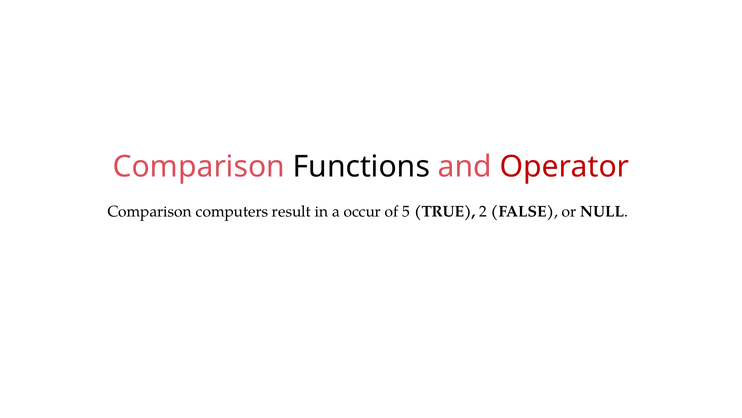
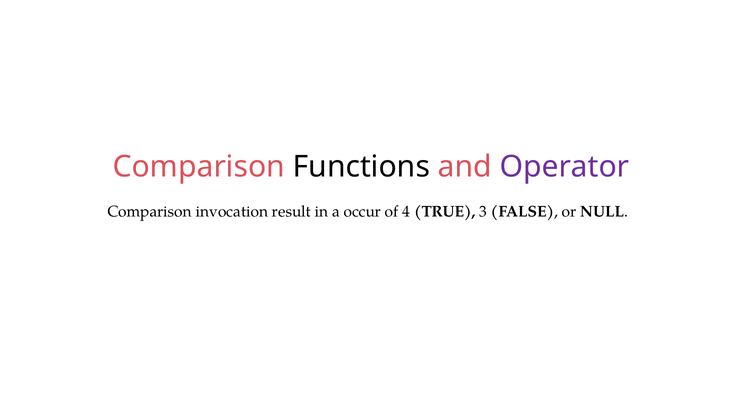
Operator colour: red -> purple (564, 167)
computers: computers -> invocation (232, 211)
5: 5 -> 4 (406, 211)
2: 2 -> 3 (483, 211)
